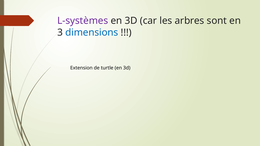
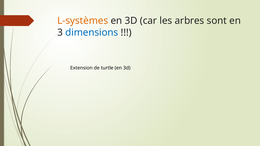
L-systèmes colour: purple -> orange (83, 21)
